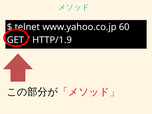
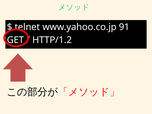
60: 60 -> 91 (124, 27)
HTTP/1.9: HTTP/1.9 -> HTTP/1.2 (52, 40)
